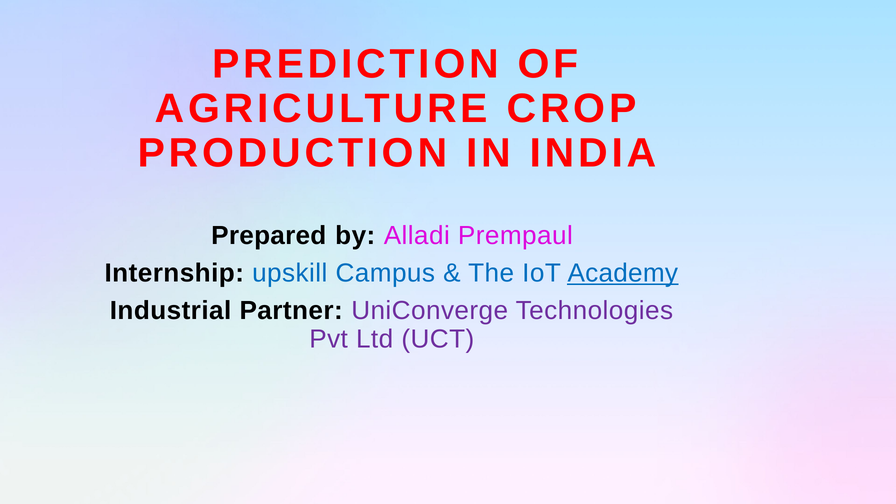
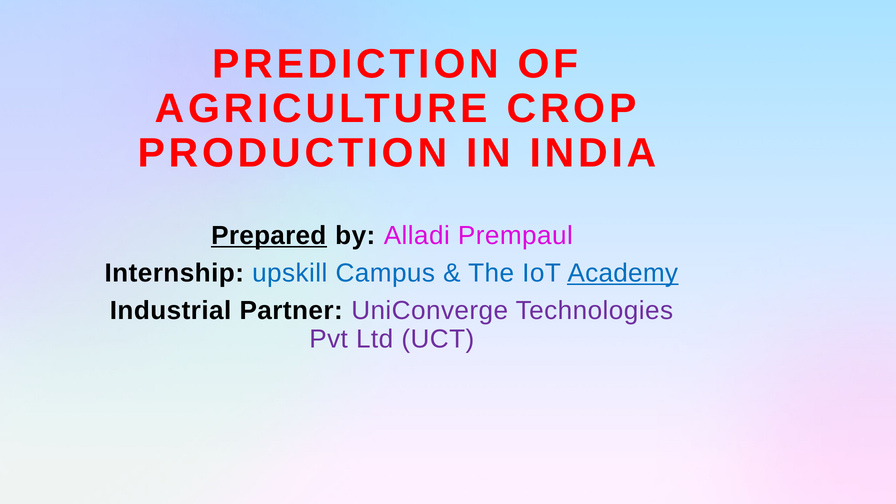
Prepared underline: none -> present (269, 236)
